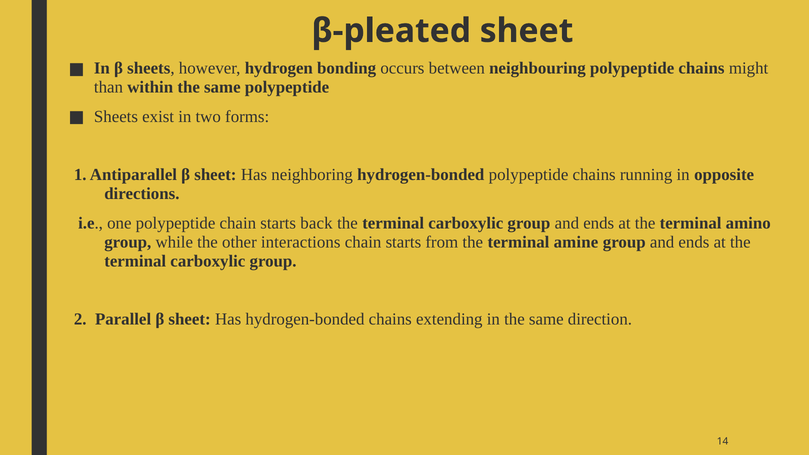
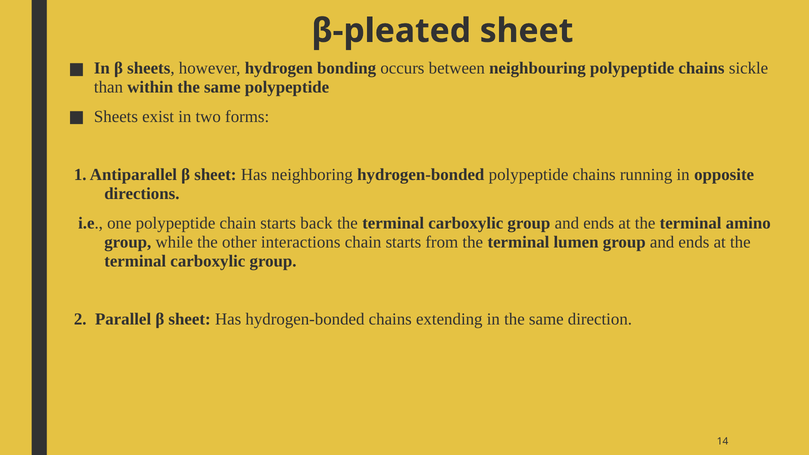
might: might -> sickle (749, 68)
amine: amine -> lumen (576, 242)
